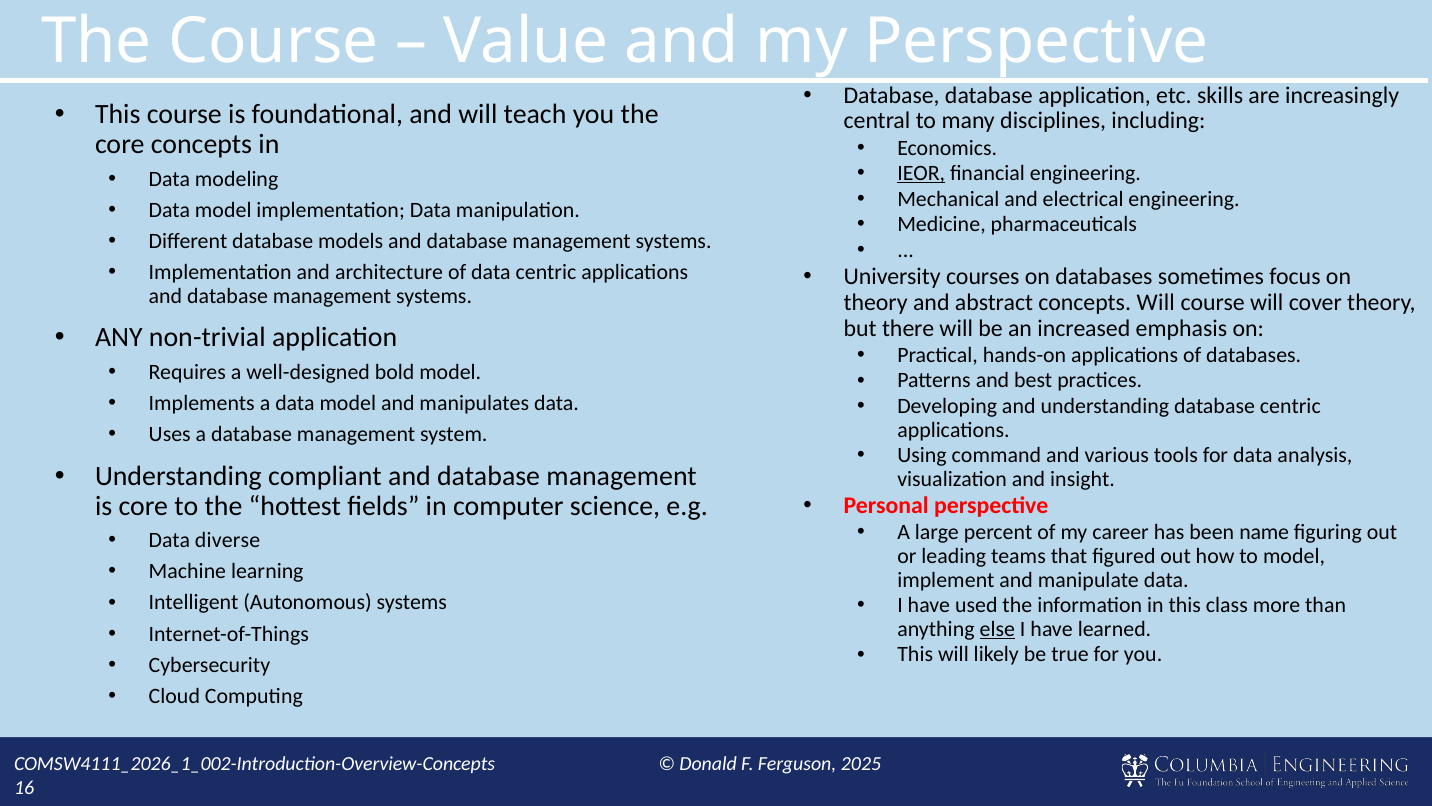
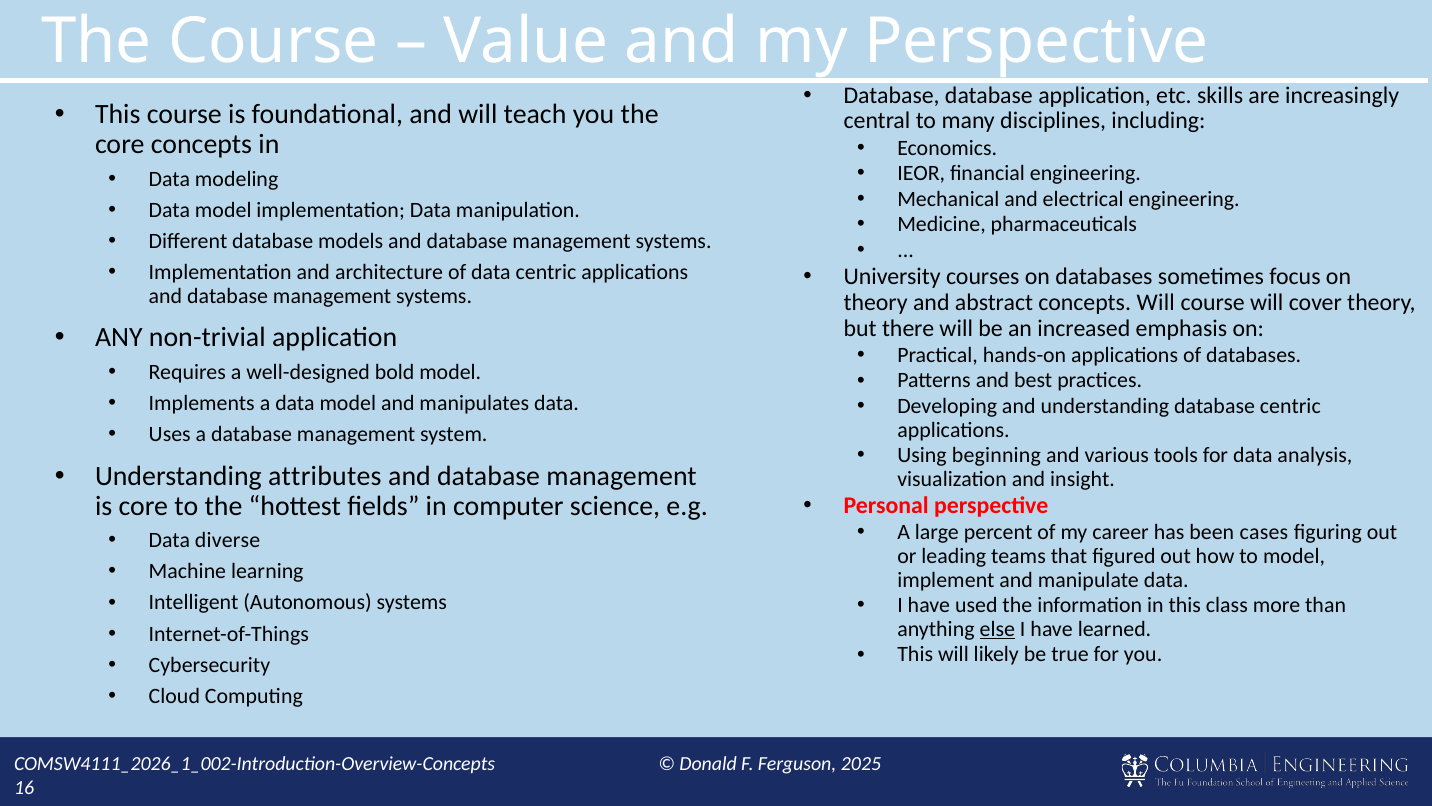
IEOR underline: present -> none (921, 173)
command: command -> beginning (996, 455)
compliant: compliant -> attributes (325, 476)
name: name -> cases (1264, 532)
